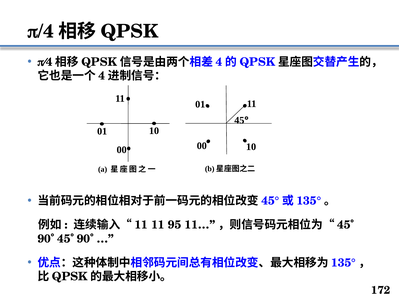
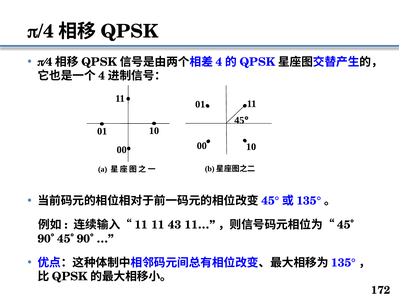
95: 95 -> 43 (175, 225)
